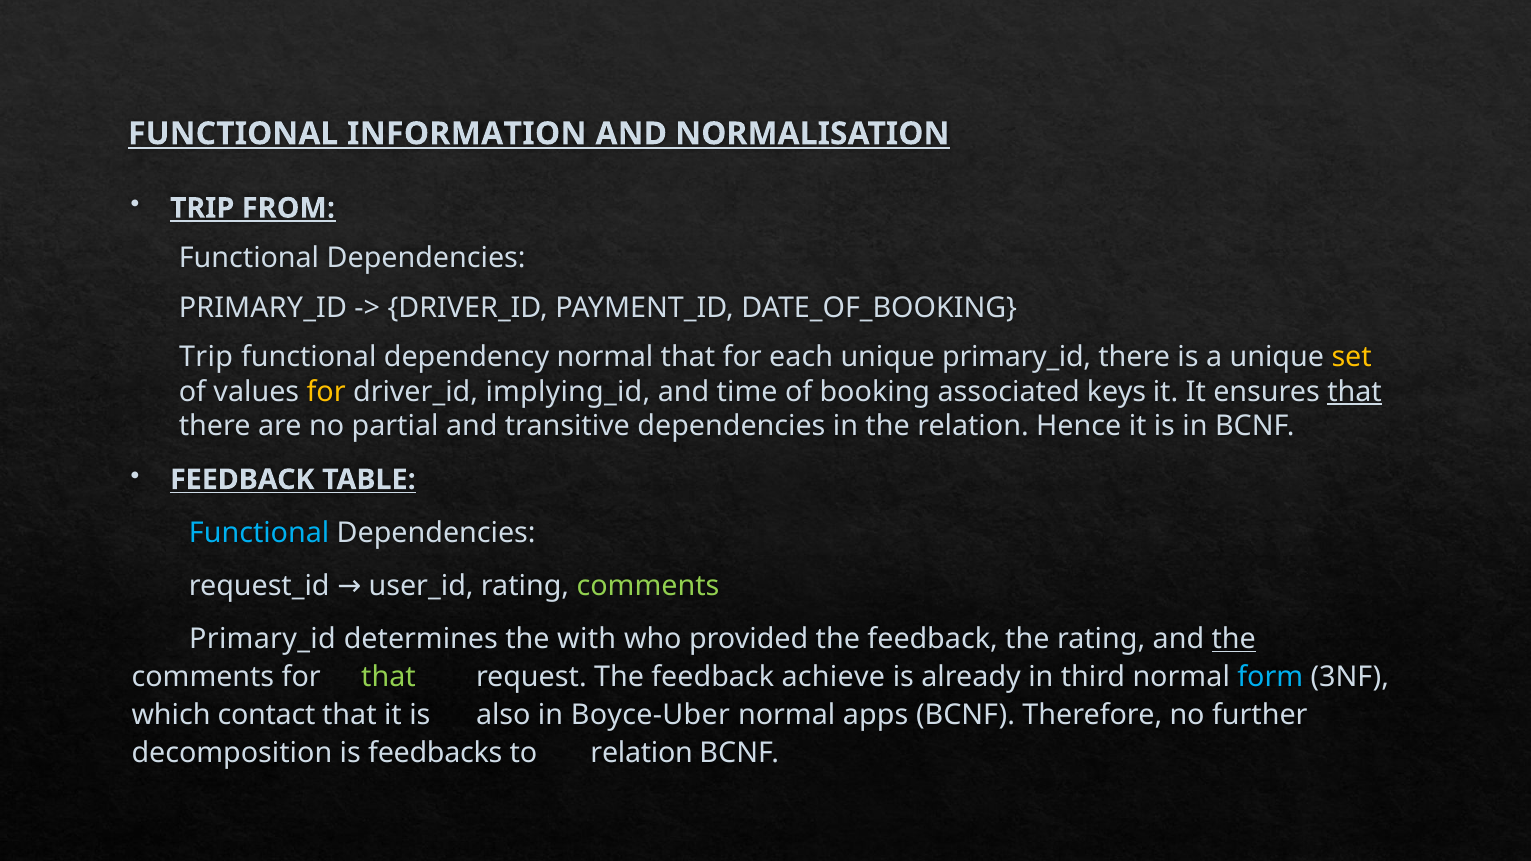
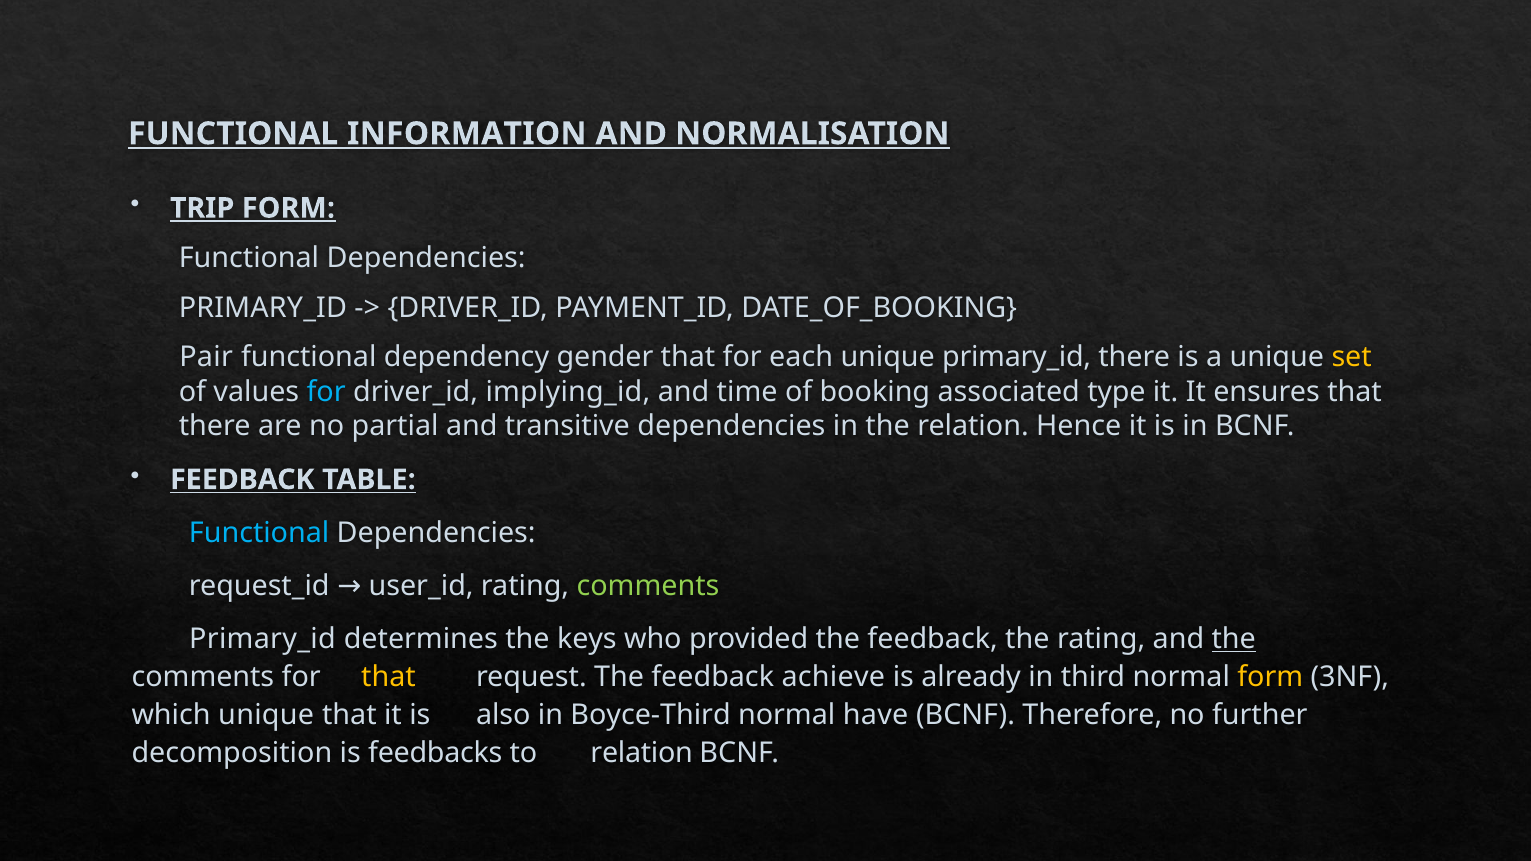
TRIP FROM: FROM -> FORM (288, 208)
Trip: Trip -> Pair (206, 358)
dependency normal: normal -> gender (605, 358)
for colour: yellow -> light blue (326, 392)
keys: keys -> type (1116, 392)
that underline: present -> none (1355, 392)
with: with -> keys (587, 639)
that colour: light green -> yellow (388, 677)
form colour: light blue -> yellow (1270, 677)
which contact: contact -> unique (266, 715)
Boyce-Uber: Boyce-Uber -> Boyce-Third (651, 715)
apps: apps -> have (876, 715)
